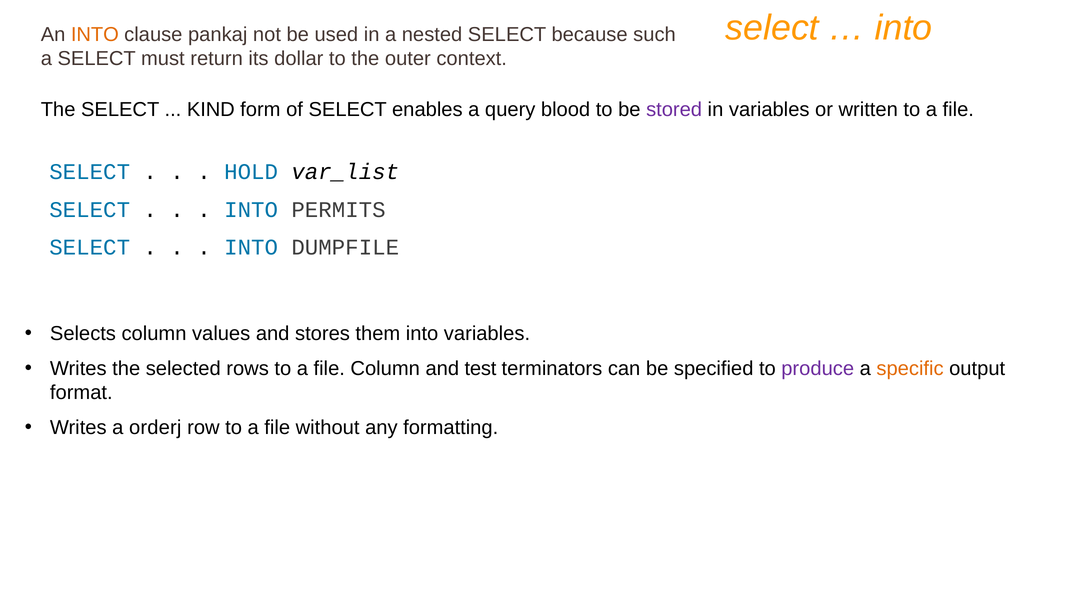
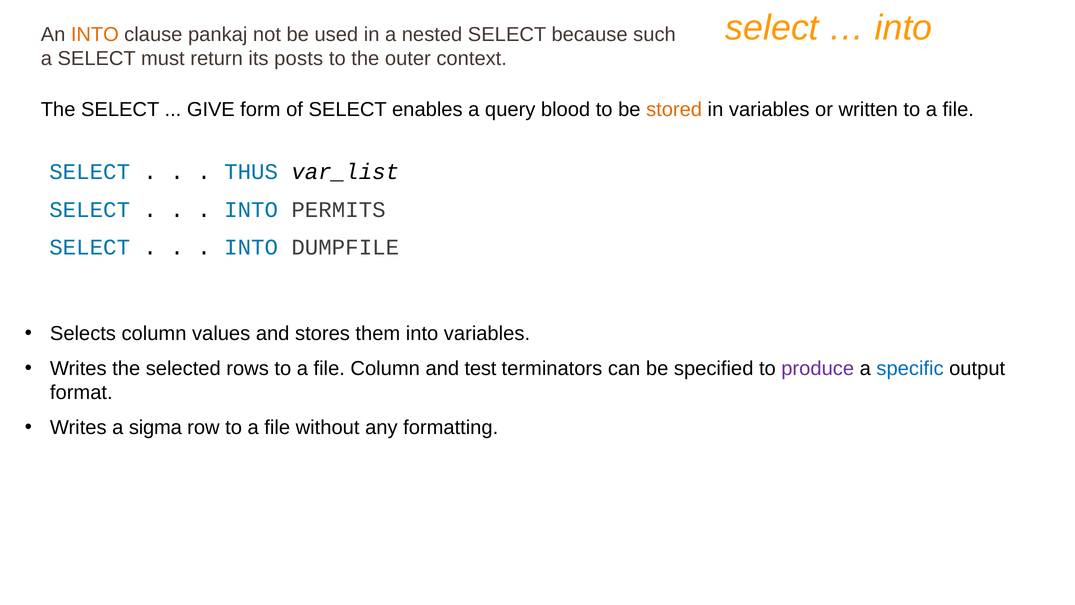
dollar: dollar -> posts (299, 59)
KIND: KIND -> GIVE (211, 109)
stored colour: purple -> orange (674, 109)
HOLD: HOLD -> THUS (251, 172)
specific colour: orange -> blue (910, 368)
orderj: orderj -> sigma (155, 427)
